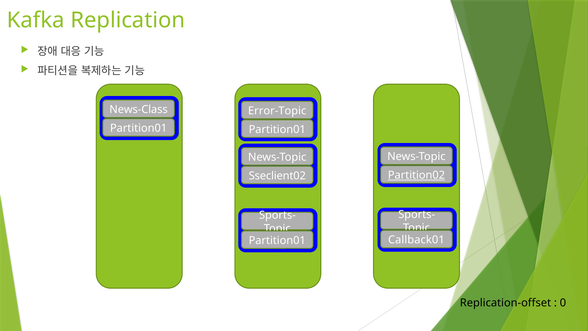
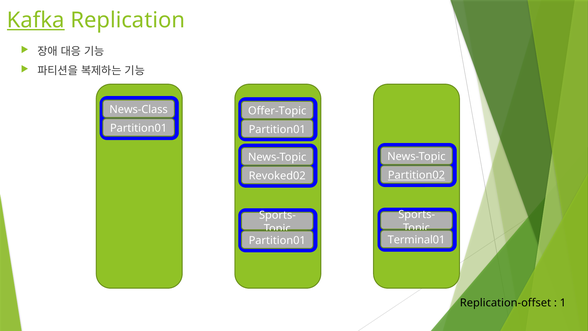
Kafka underline: none -> present (36, 20)
Error-Topic: Error-Topic -> Offer-Topic (277, 111)
Sseclient02: Sseclient02 -> Revoked02 (277, 176)
Callback01: Callback01 -> Terminal01 (416, 240)
0: 0 -> 1 (563, 302)
